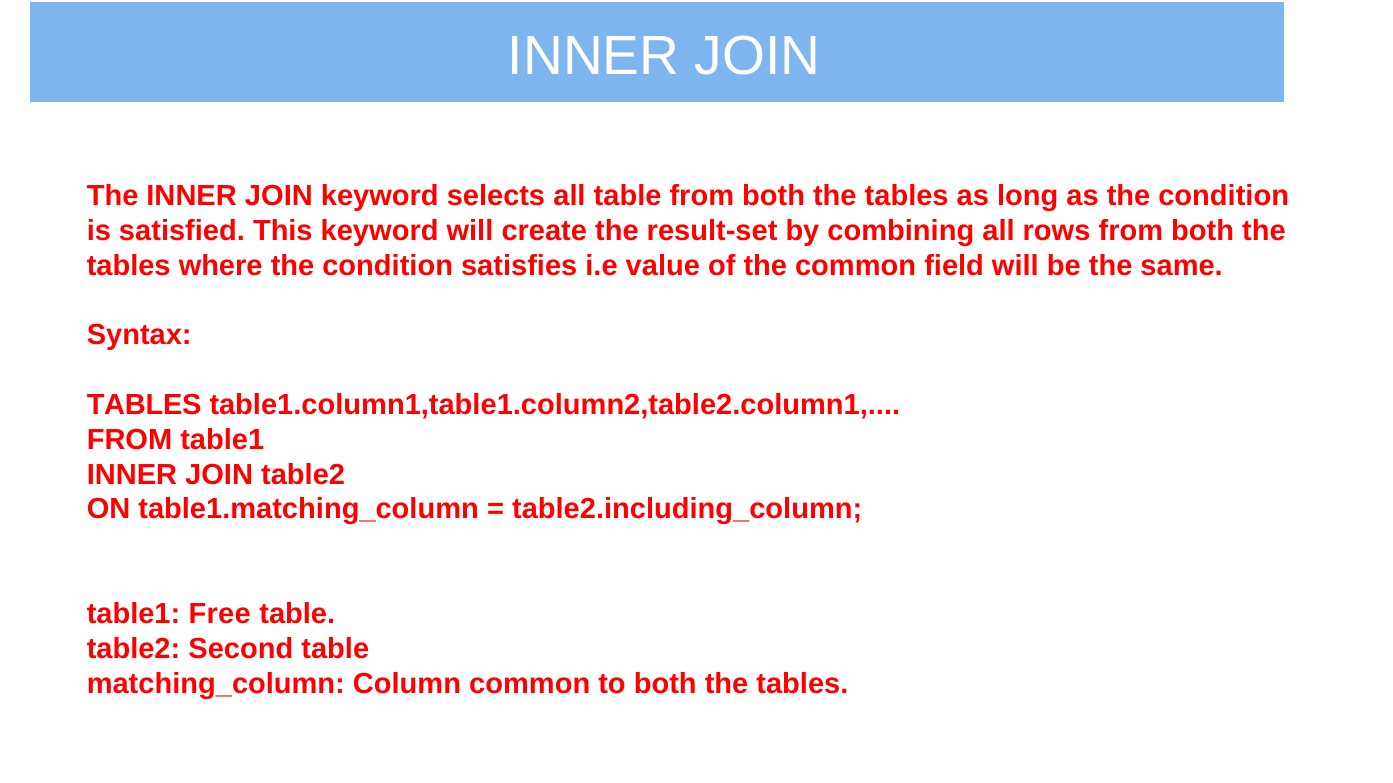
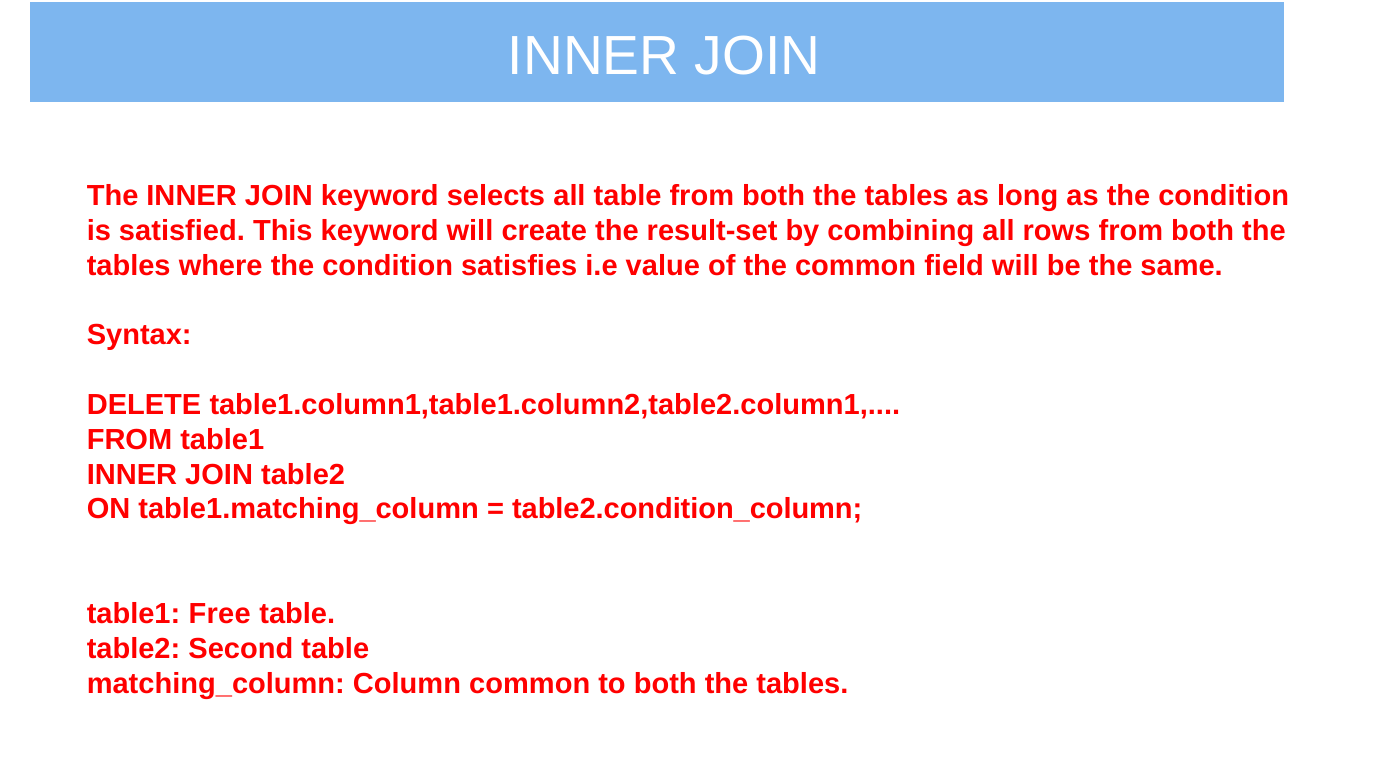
TABLES: TABLES -> DELETE (144, 405)
table2.including_column: table2.including_column -> table2.condition_column (687, 510)
